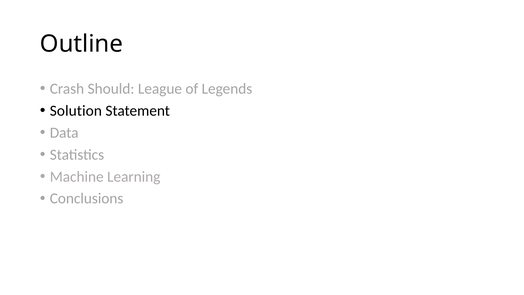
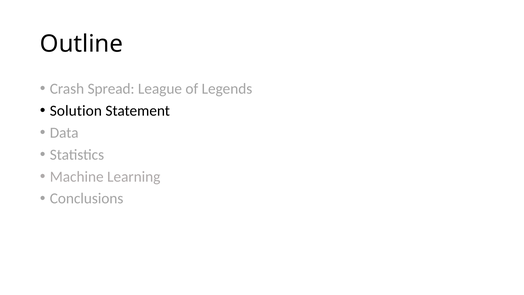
Should: Should -> Spread (111, 89)
